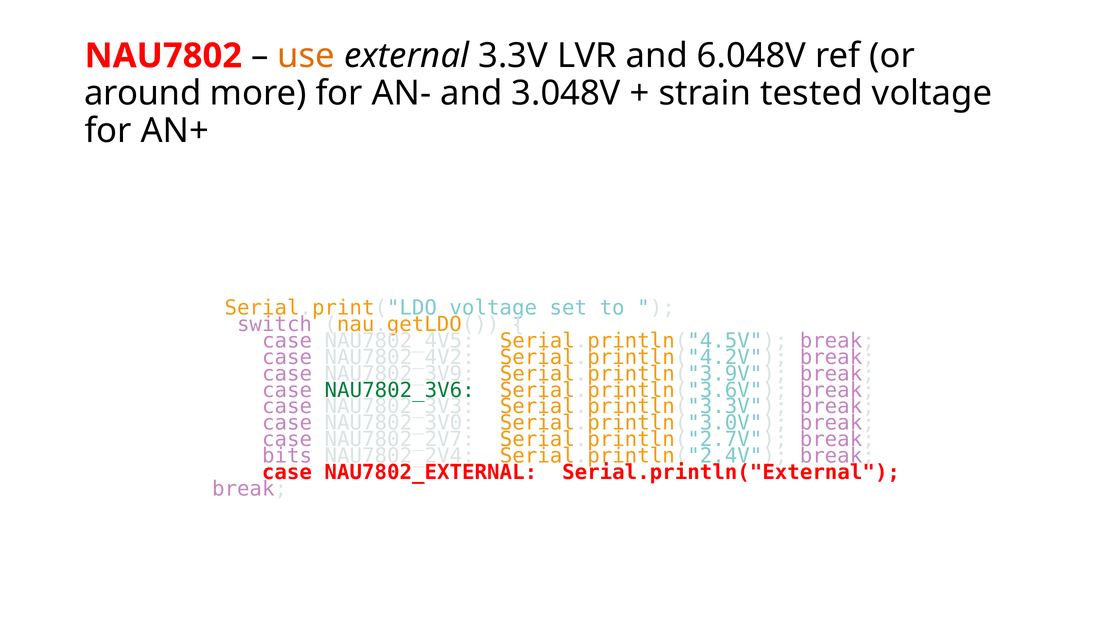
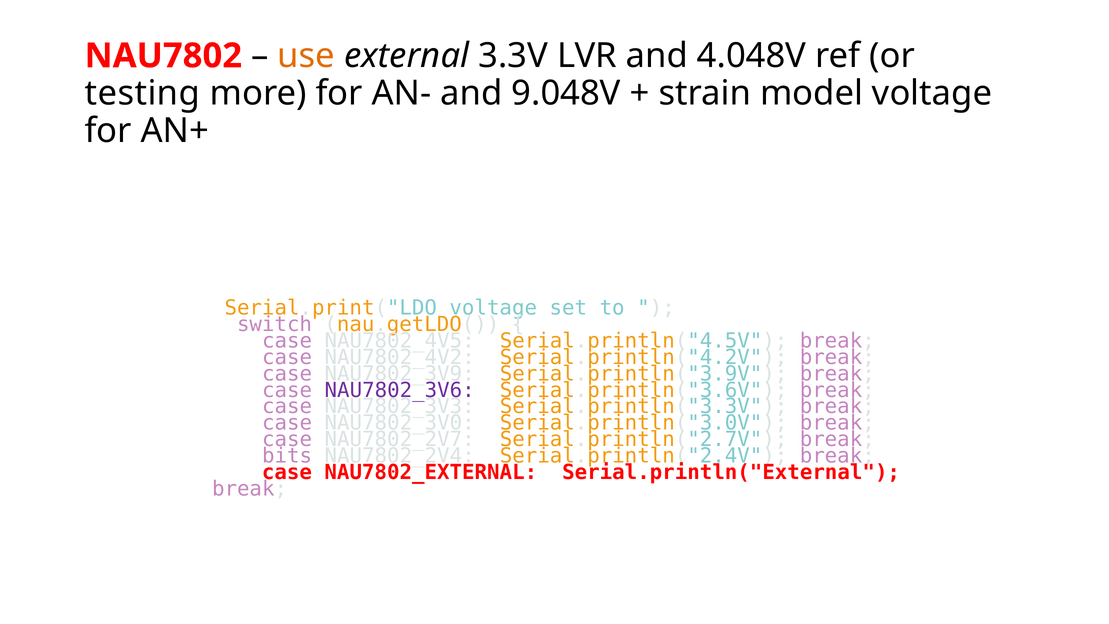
6.048V: 6.048V -> 4.048V (752, 56)
around: around -> testing (142, 93)
3.048V: 3.048V -> 9.048V (566, 93)
tested: tested -> model (812, 93)
NAU7802_3V6 colour: green -> purple (400, 390)
